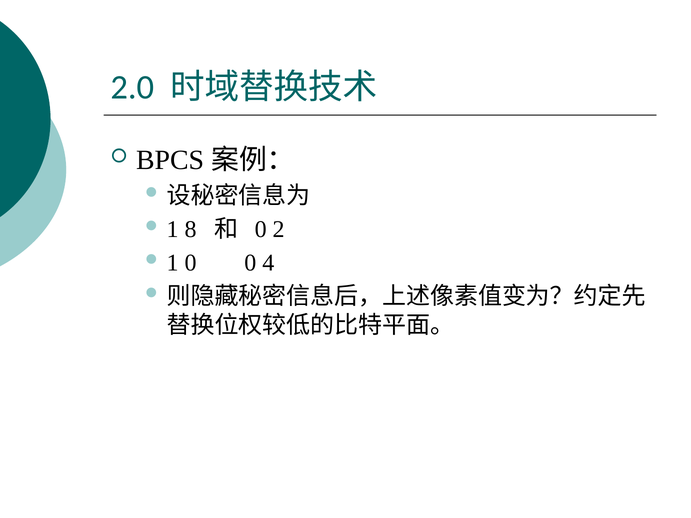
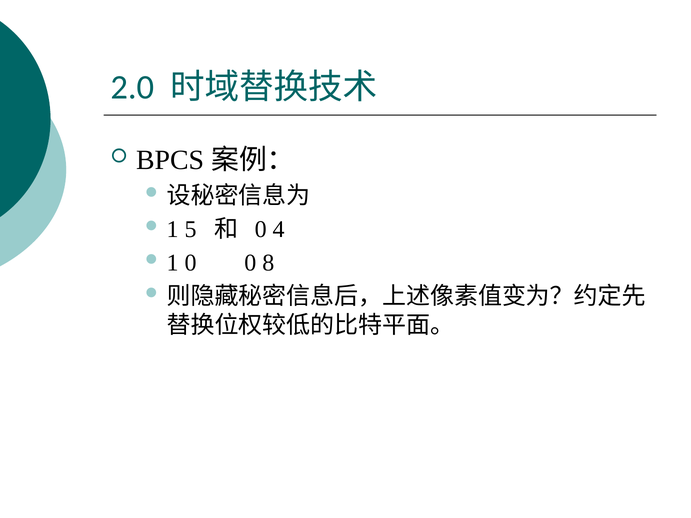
8: 8 -> 5 (191, 229)
2: 2 -> 4 (279, 229)
4: 4 -> 8 (268, 263)
